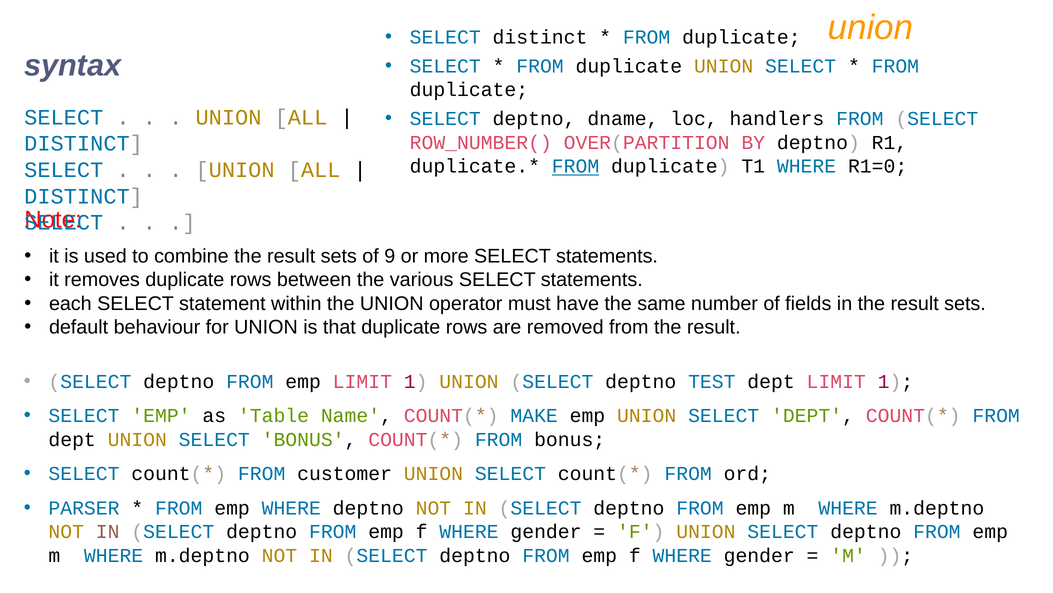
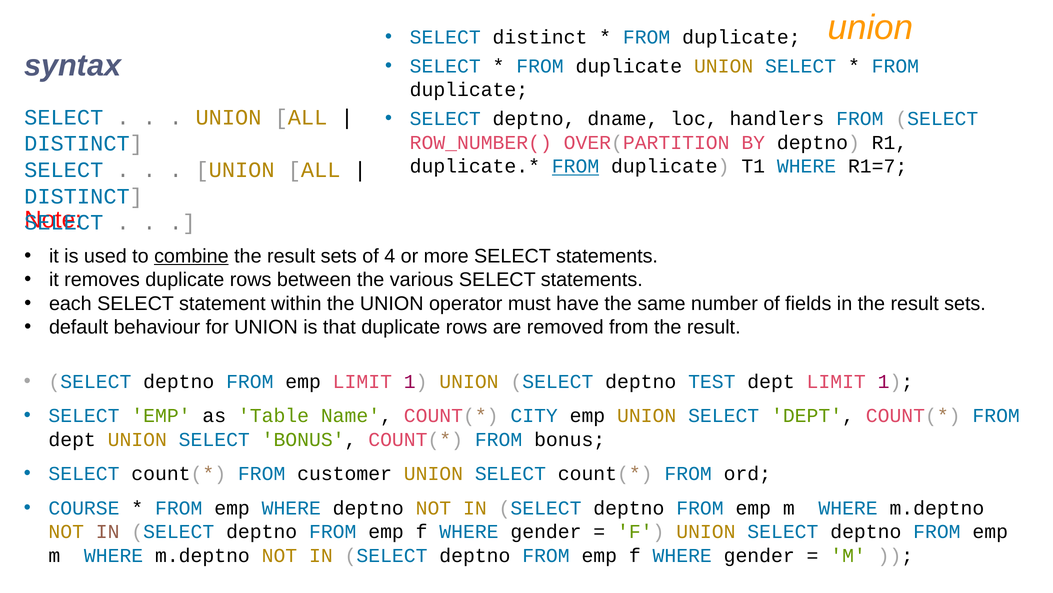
R1=0: R1=0 -> R1=7 (878, 166)
combine underline: none -> present (191, 256)
9: 9 -> 4 (390, 256)
MAKE: MAKE -> CITY (534, 415)
PARSER: PARSER -> COURSE (84, 508)
